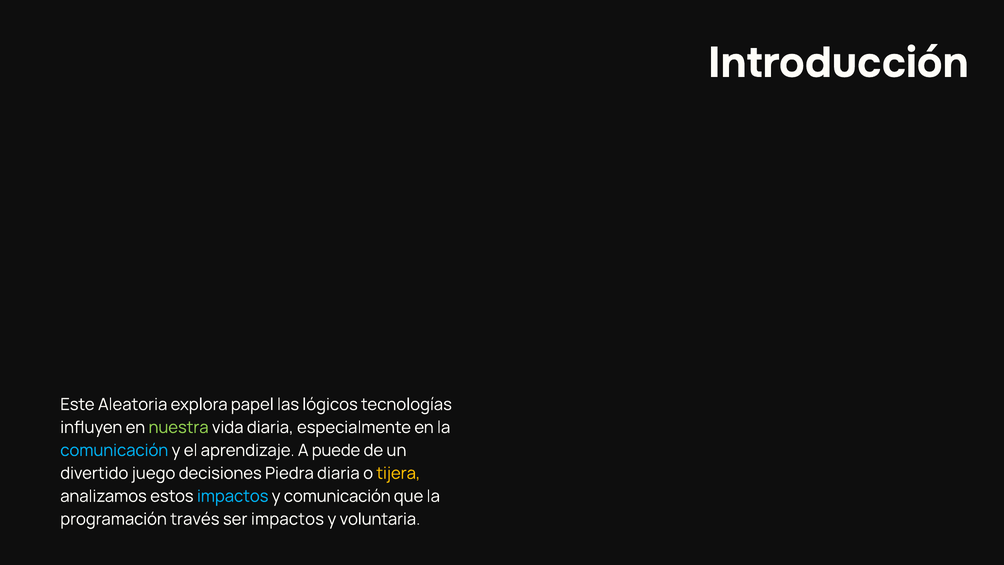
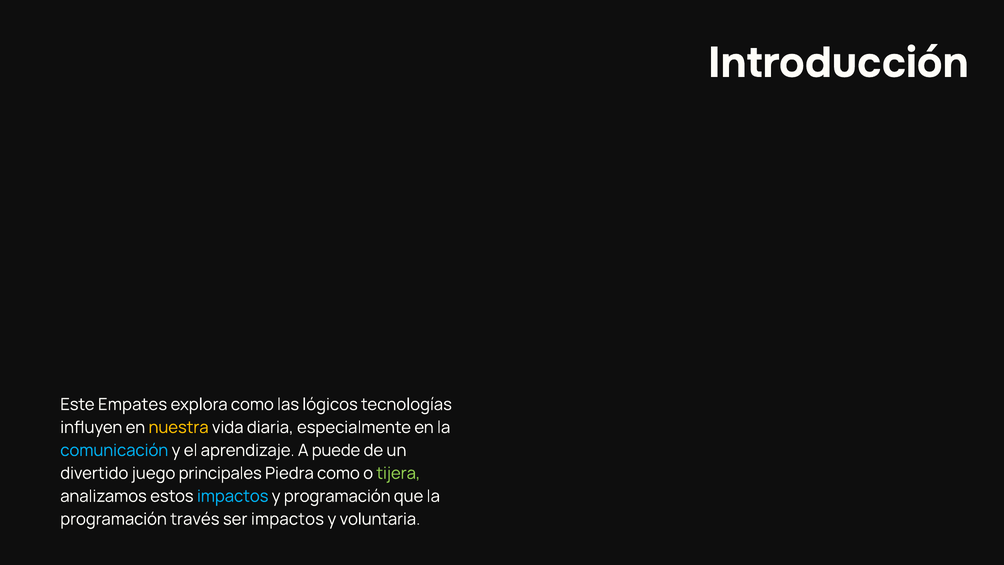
Aleatoria: Aleatoria -> Empates (133, 404)
explora papel: papel -> como (252, 404)
nuestra colour: light green -> yellow (179, 427)
decisiones: decisiones -> principales (220, 473)
Piedra diaria: diaria -> como (338, 473)
tijera colour: yellow -> light green (398, 473)
y comunicación: comunicación -> programación (337, 496)
